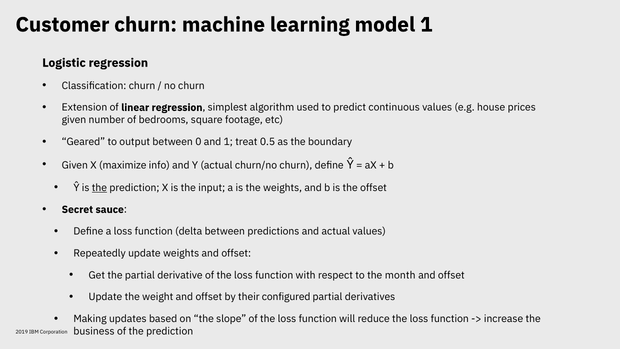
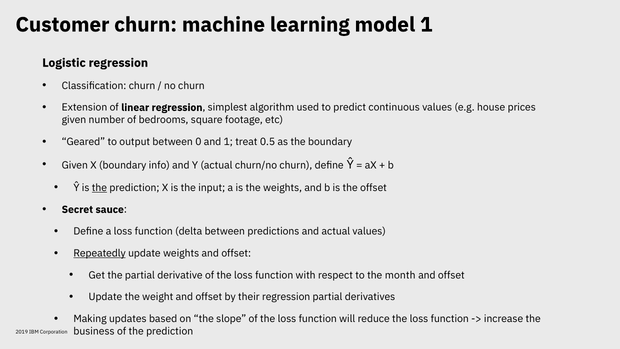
X maximize: maximize -> boundary (123, 165)
Repeatedly underline: none -> present (100, 253)
their configured: configured -> regression (286, 297)
